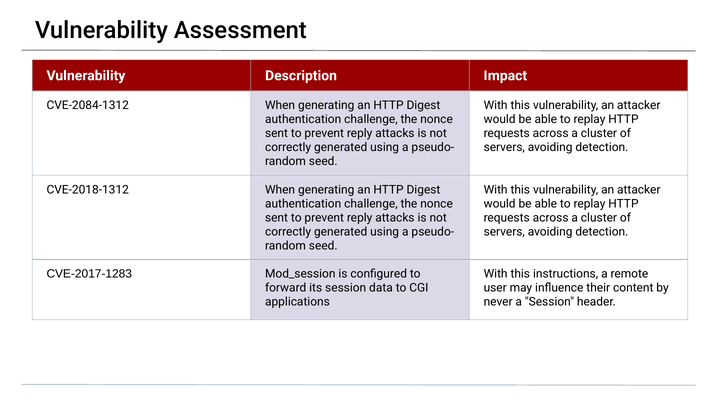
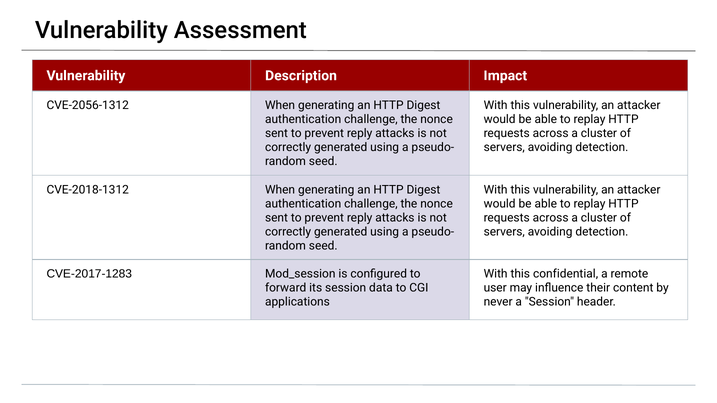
CVE-2084-1312: CVE-2084-1312 -> CVE-2056-1312 (88, 105)
instructions: instructions -> confidential (566, 274)
